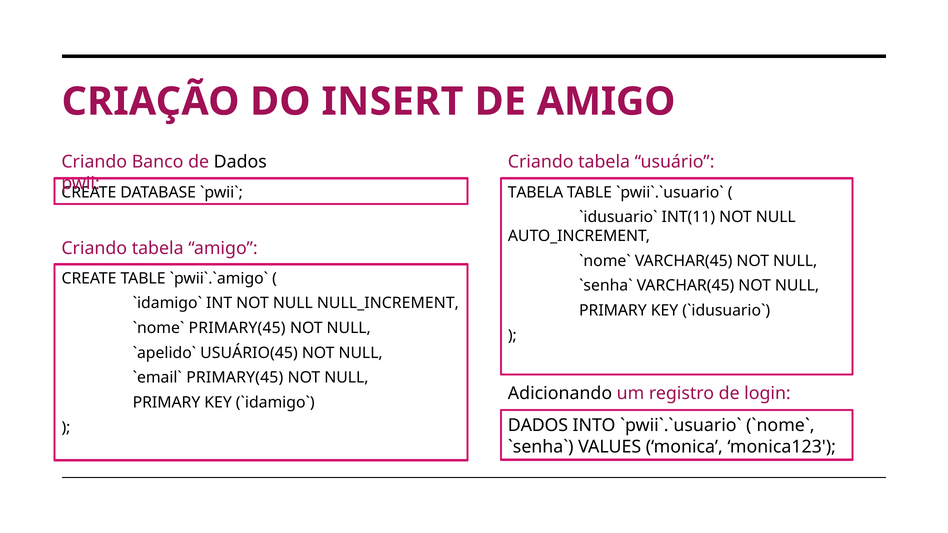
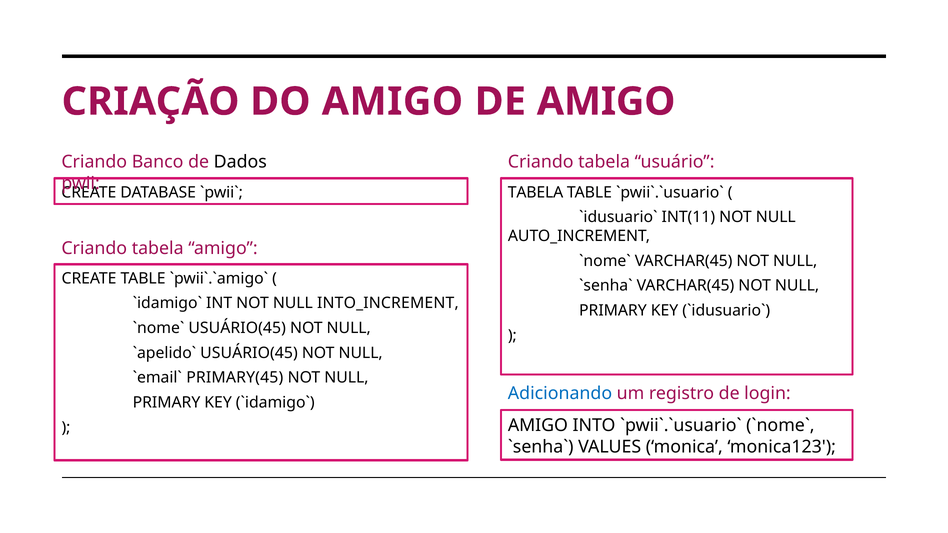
DO INSERT: INSERT -> AMIGO (392, 102)
NULL_INCREMENT: NULL_INCREMENT -> INTO_INCREMENT (388, 303)
PRIMARY(45: PRIMARY(45 -> USUÁRIO(45 (237, 328)
Adicionando colour: black -> blue (560, 393)
DADOS: DADOS -> AMIGO (538, 426)
